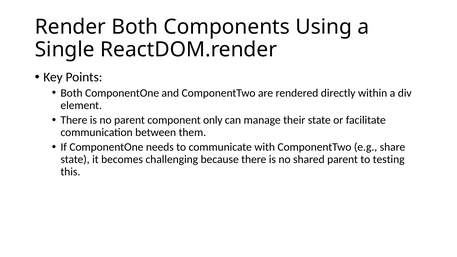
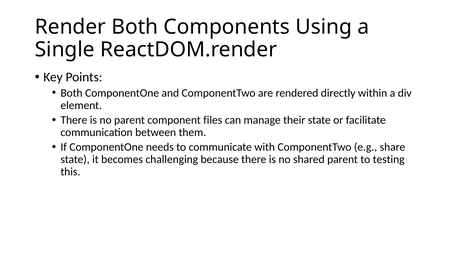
only: only -> files (213, 120)
